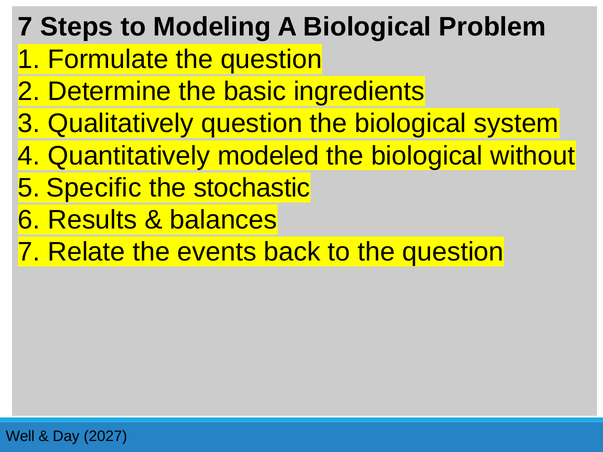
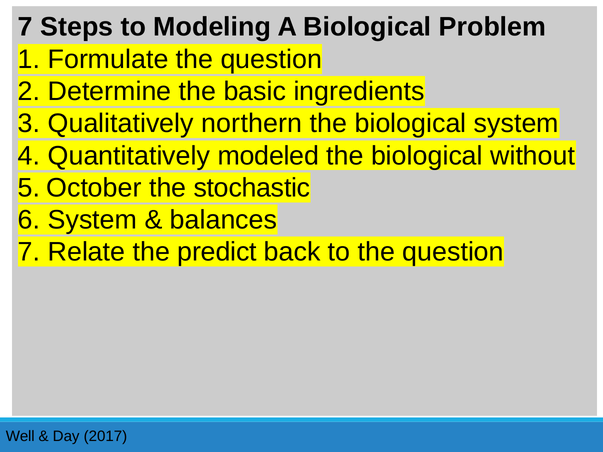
Qualitatively question: question -> northern (252, 124)
Specific: Specific -> October (94, 188)
6 Results: Results -> System (92, 220)
events: events -> predict (217, 252)
2027: 2027 -> 2017 (105, 436)
